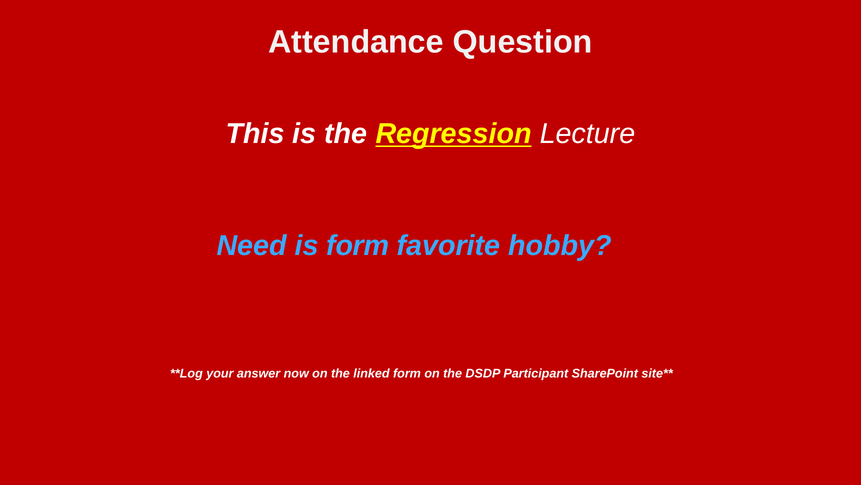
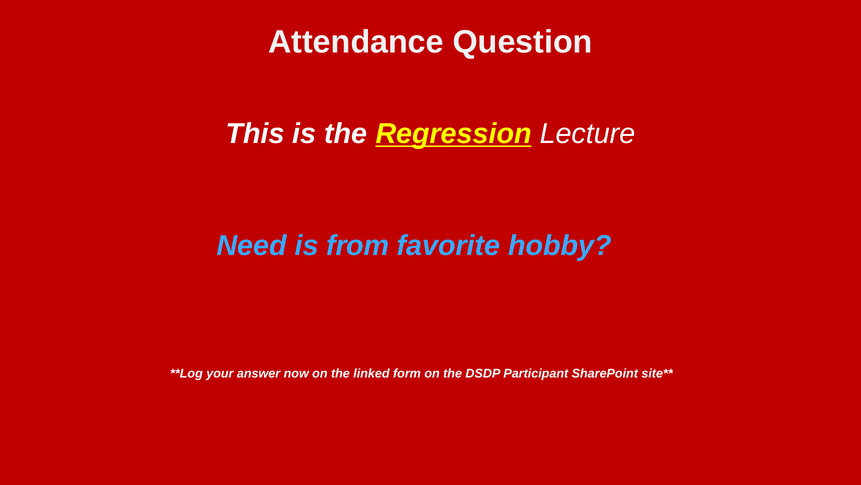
is form: form -> from (358, 245)
